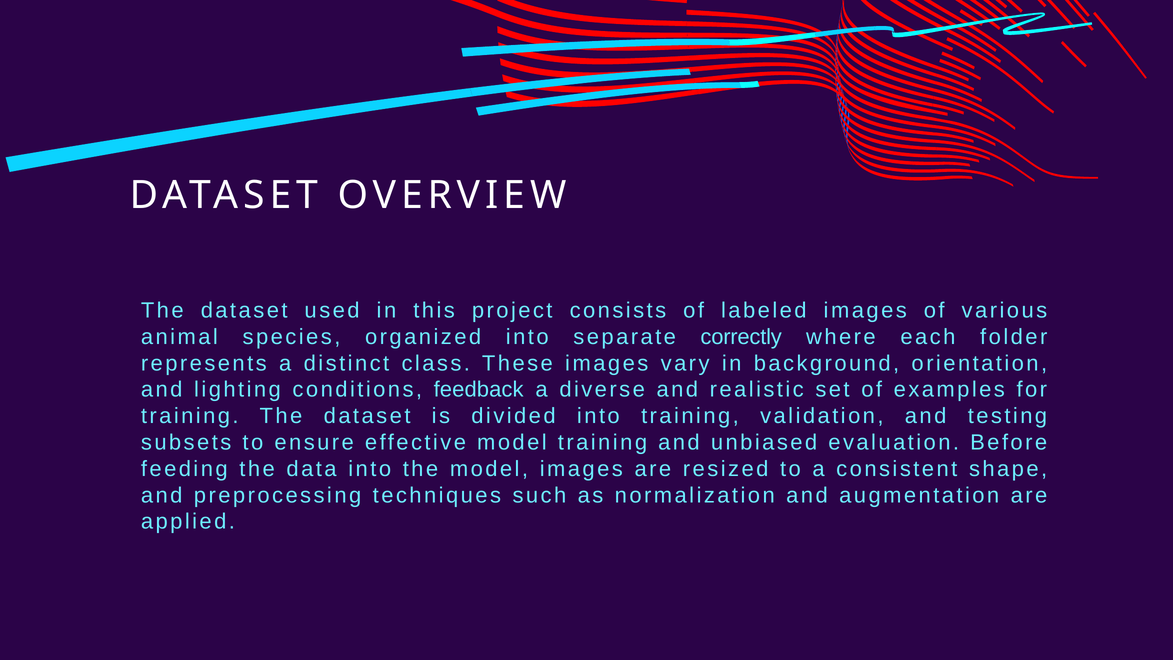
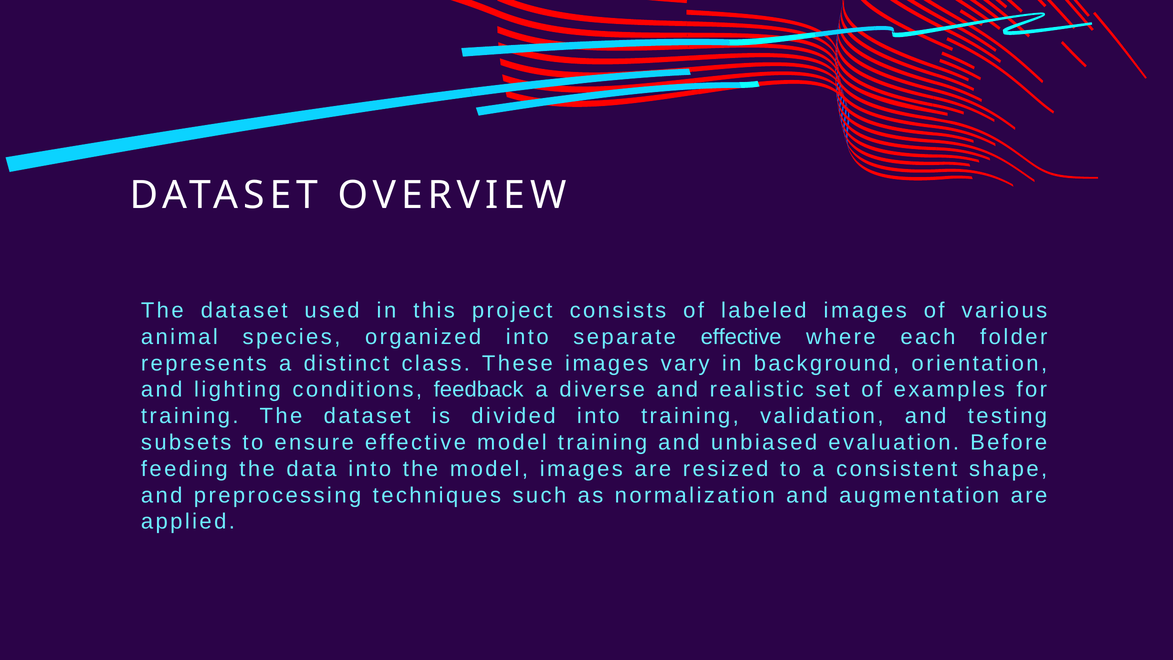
separate correctly: correctly -> effective (741, 337)
